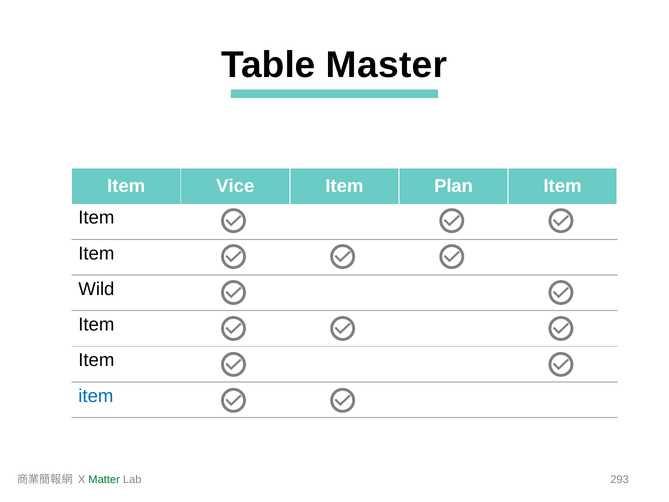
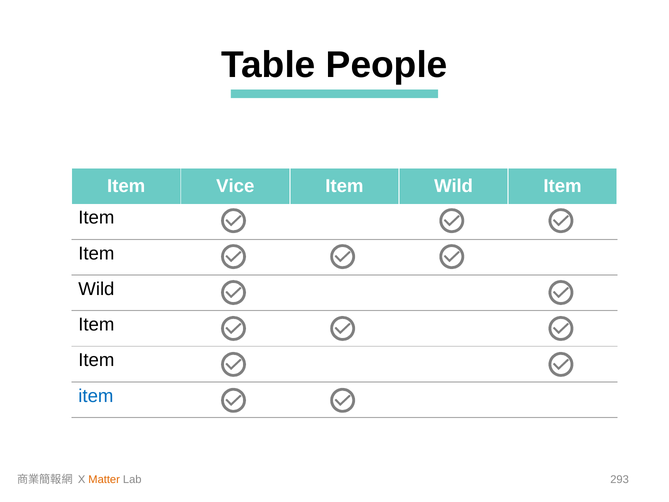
Master: Master -> People (387, 65)
Plan: Plan -> Wild (454, 186)
Matter colour: green -> orange (104, 479)
